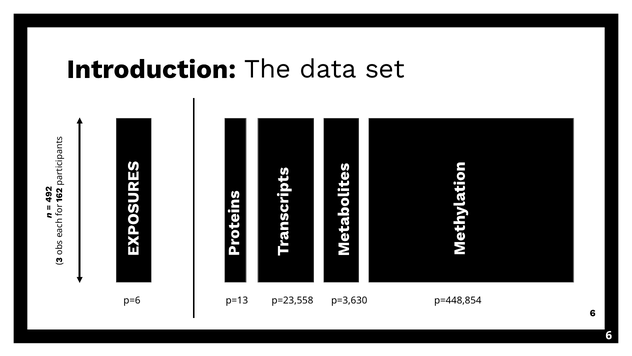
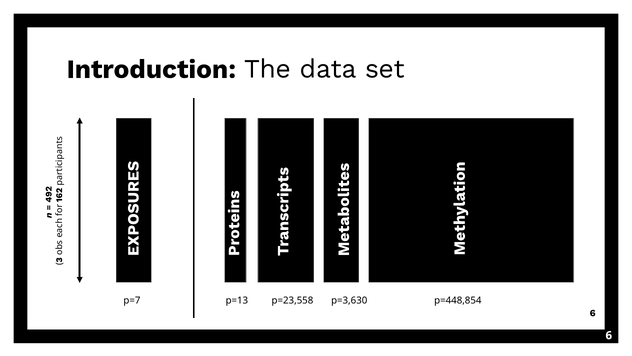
p=6: p=6 -> p=7 (132, 300)
